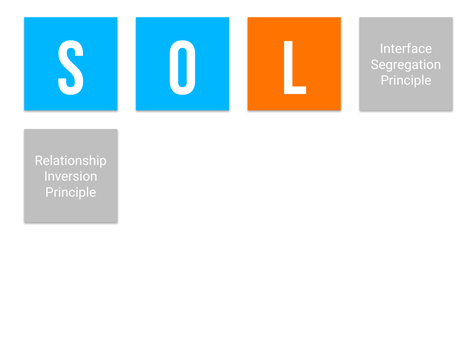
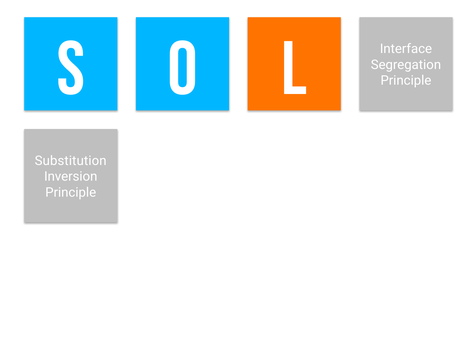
Relationship: Relationship -> Substitution (71, 161)
